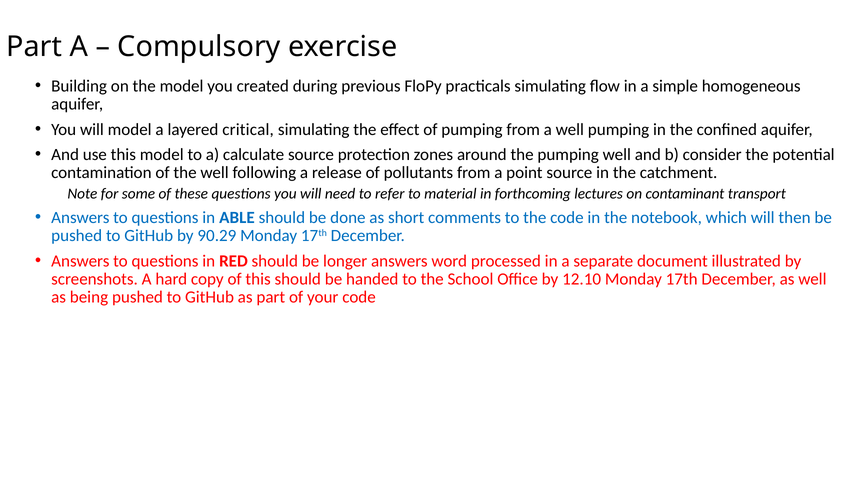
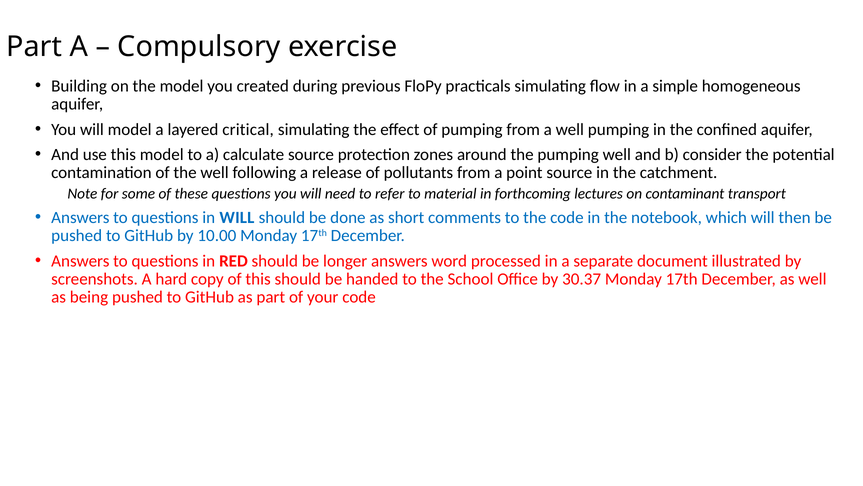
in ABLE: ABLE -> WILL (237, 218)
90.29: 90.29 -> 10.00 (217, 236)
12.10: 12.10 -> 30.37 (582, 279)
